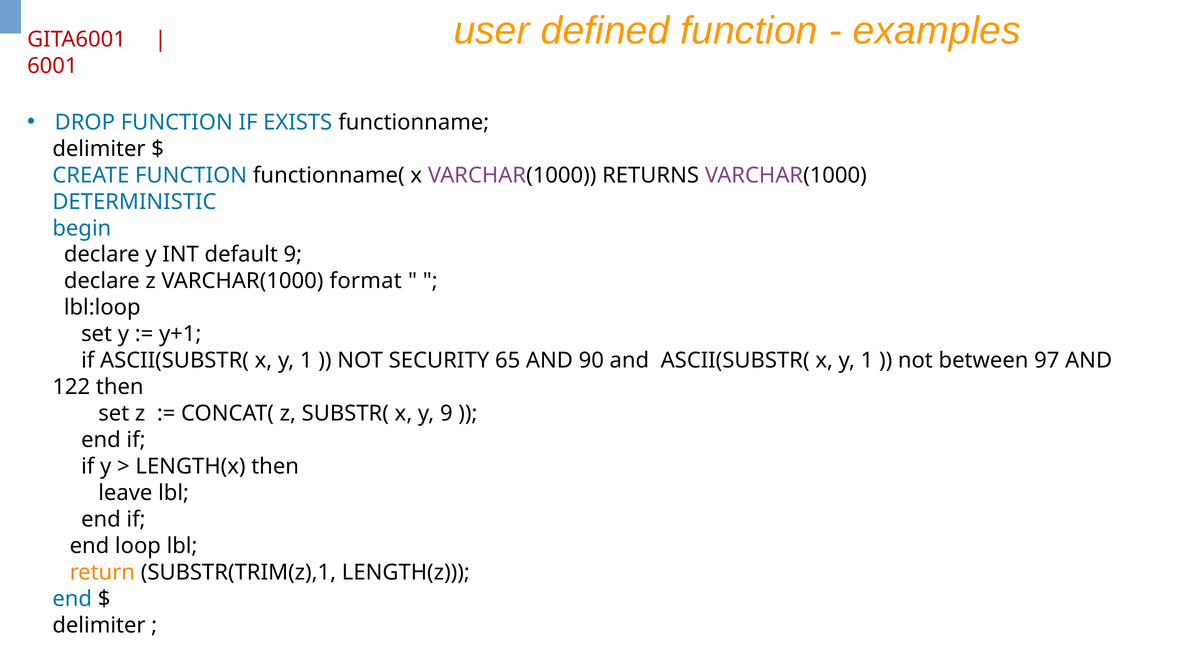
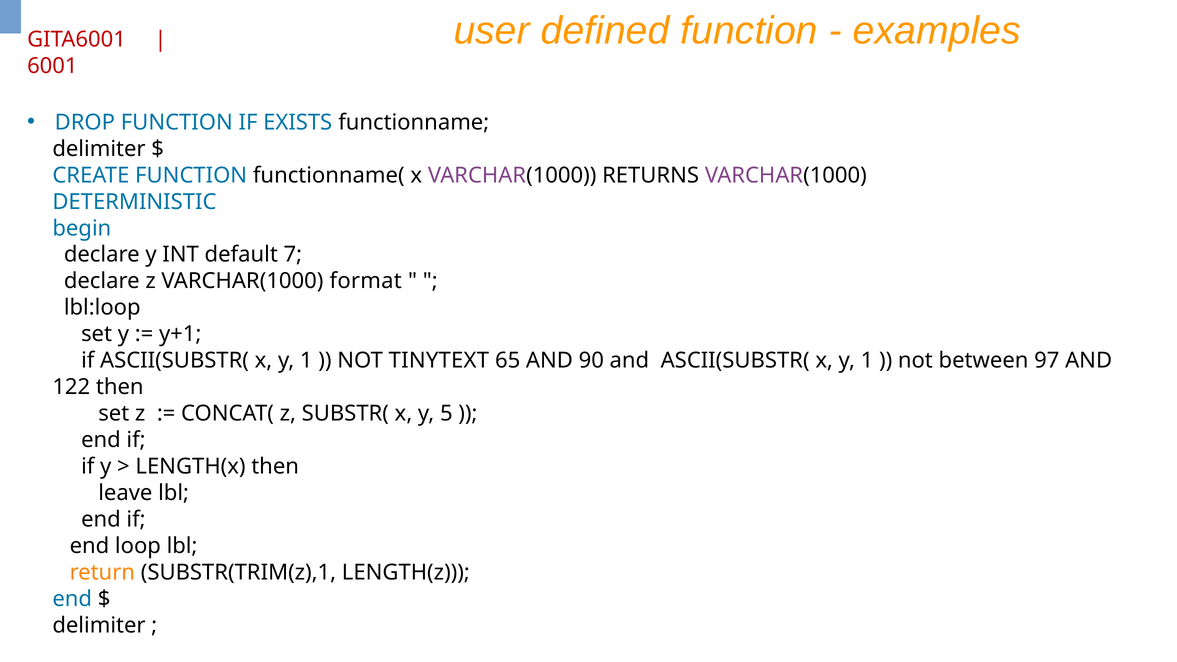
default 9: 9 -> 7 (293, 255)
SECURITY: SECURITY -> TINYTEXT (439, 361)
y 9: 9 -> 5 (446, 414)
